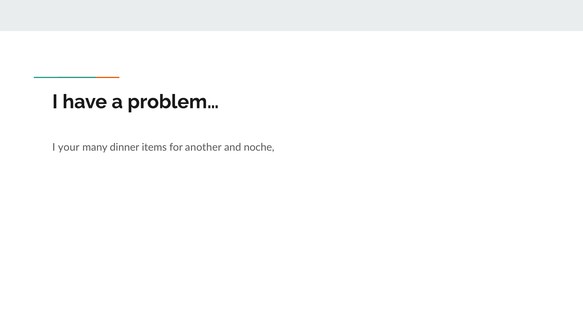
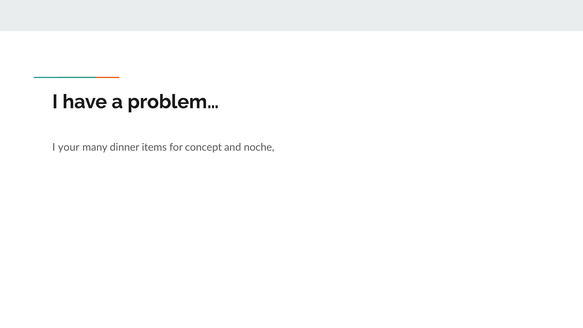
another: another -> concept (203, 147)
